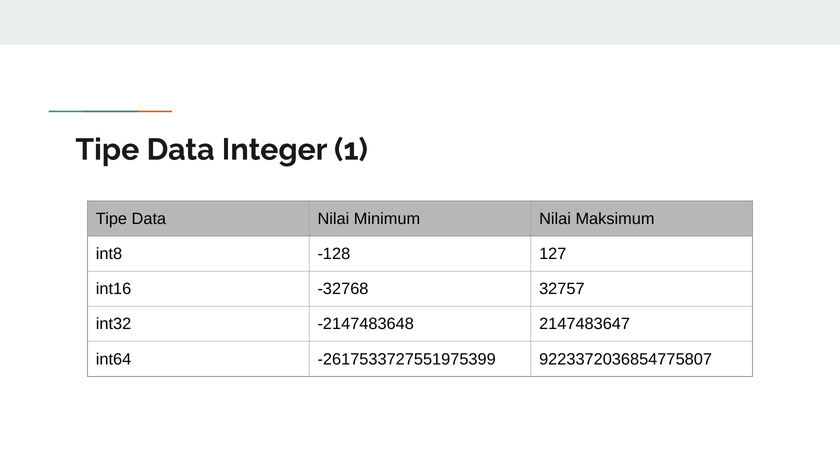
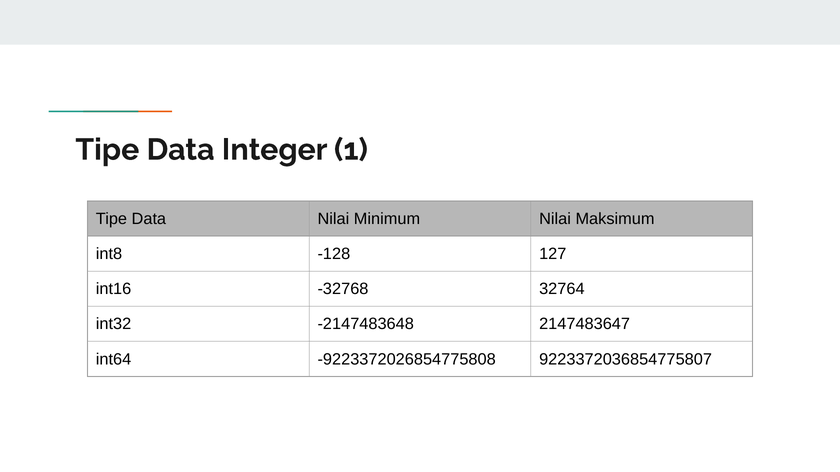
32757: 32757 -> 32764 (562, 289)
-2617533727551975399: -2617533727551975399 -> -9223372026854775808 (407, 360)
